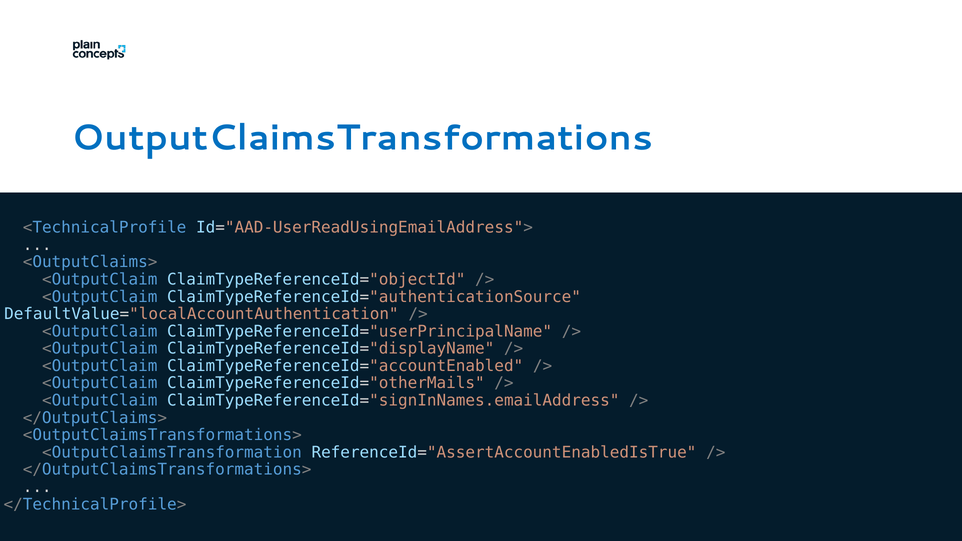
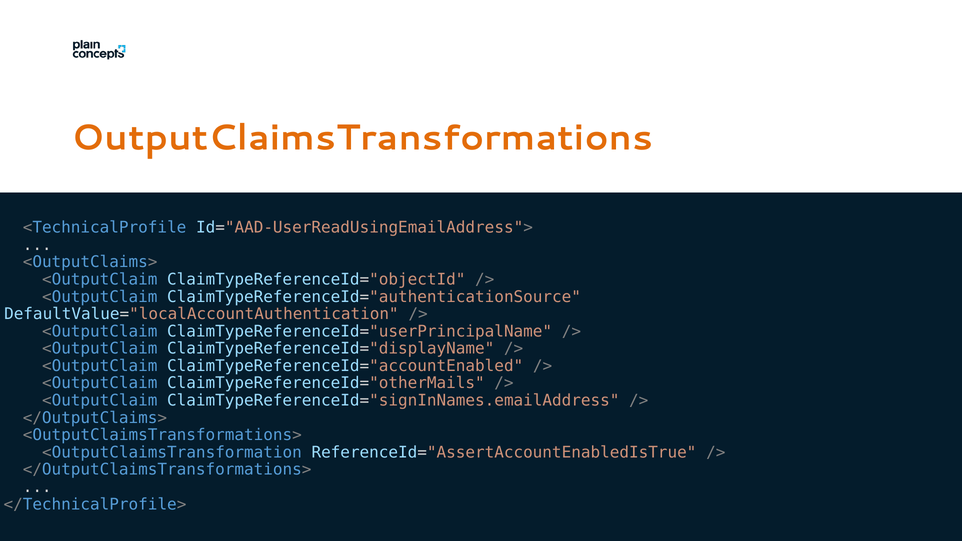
OutputClaimsTransformations colour: blue -> orange (362, 138)
